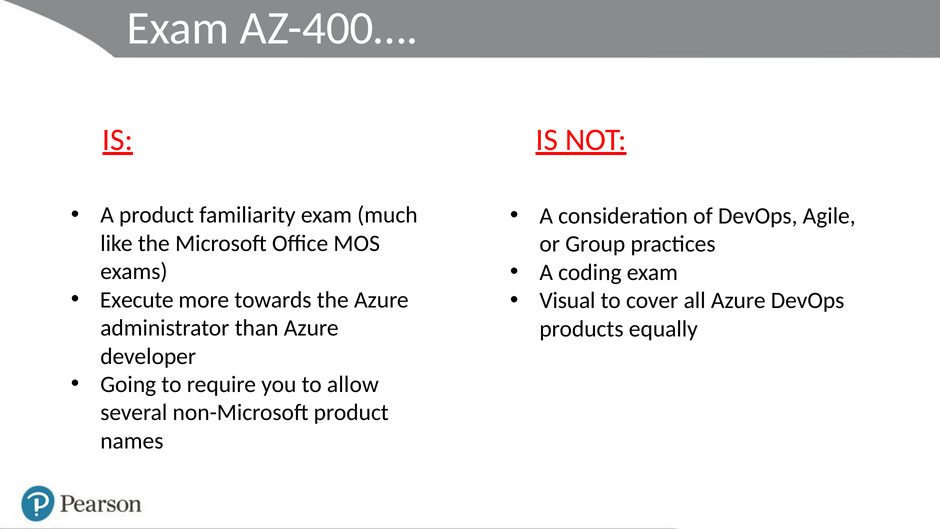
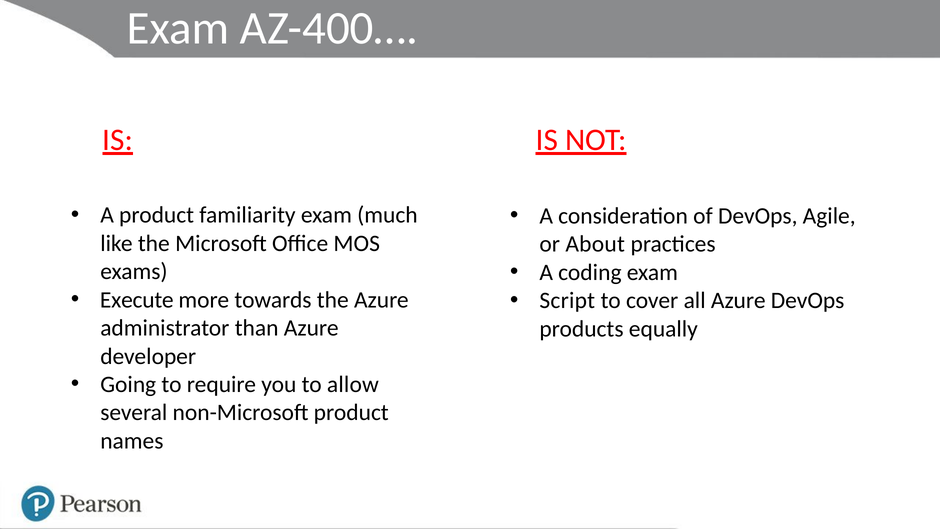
Group: Group -> About (595, 244)
Visual: Visual -> Script (567, 300)
